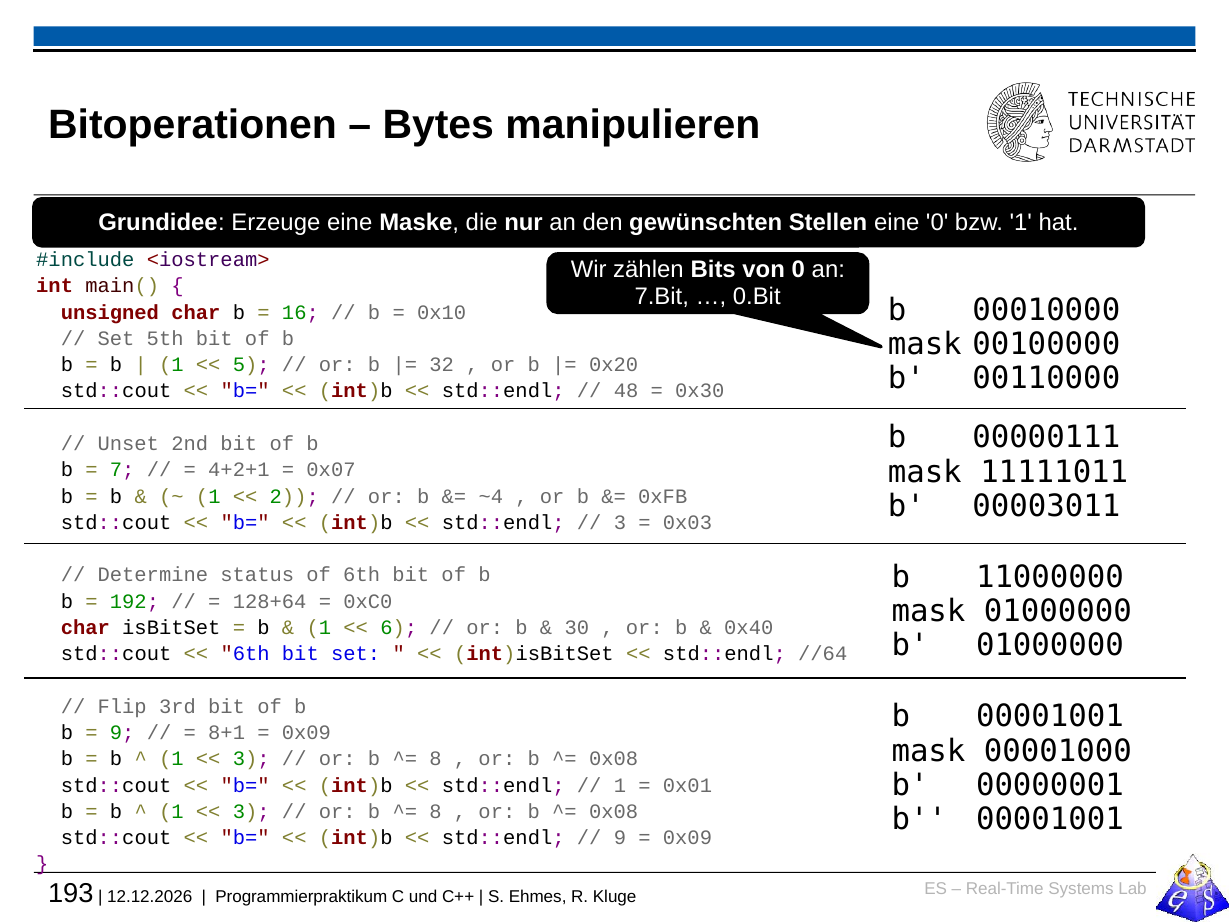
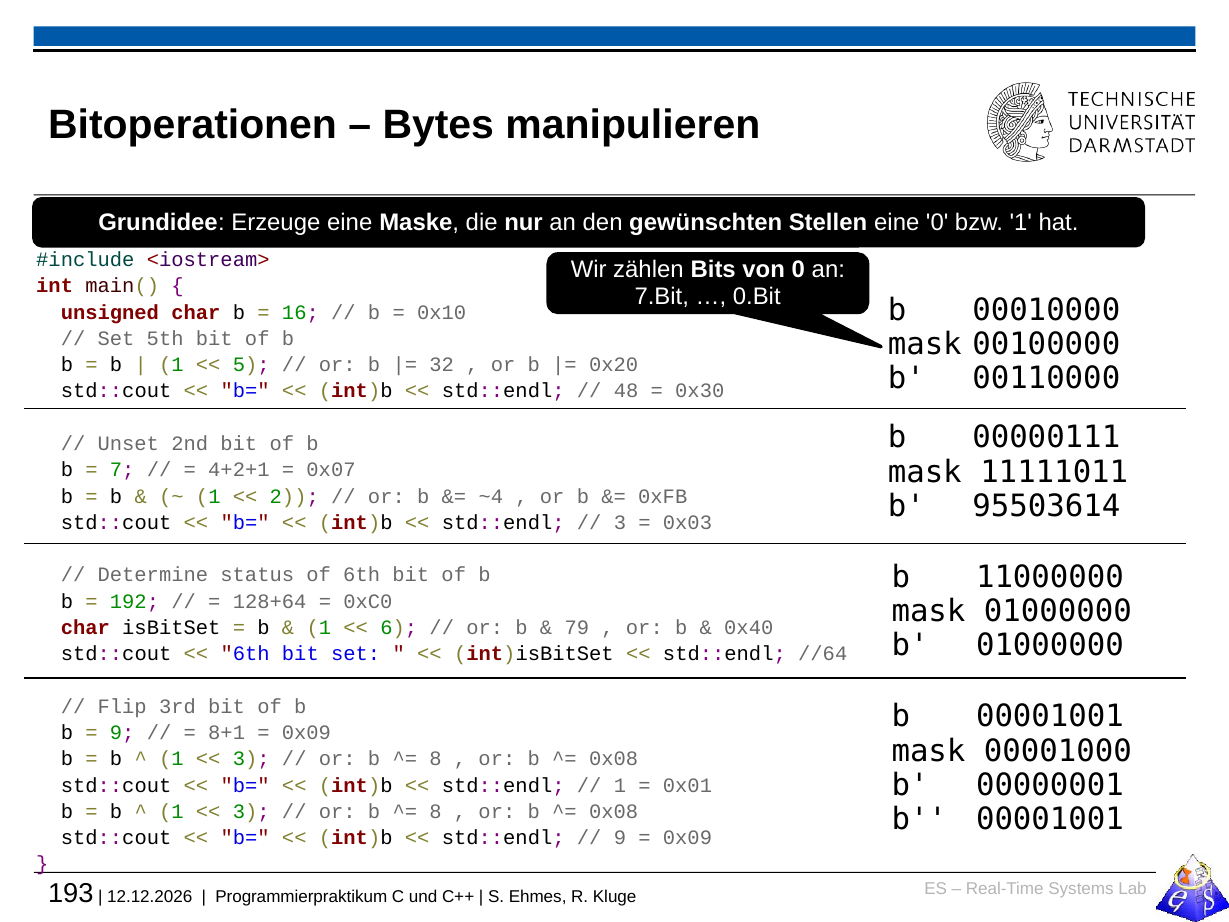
00003011: 00003011 -> 95503614 (1046, 506)
30: 30 -> 79 (577, 628)
